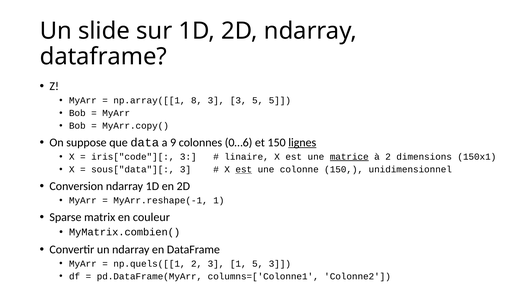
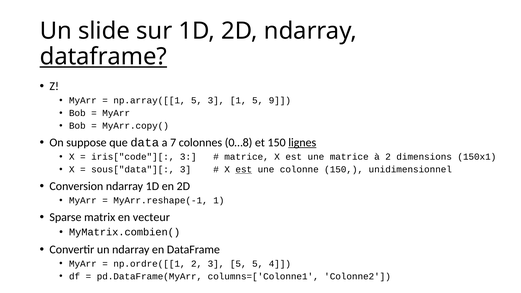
dataframe underline: none -> present (103, 57)
np.array([[1 8: 8 -> 5 (197, 100)
3 3: 3 -> 1 (238, 100)
5 5: 5 -> 9 (280, 100)
9: 9 -> 7 (173, 143)
0…6: 0…6 -> 0…8 (239, 143)
linaire: linaire -> matrice (247, 157)
matrice underline: present -> none (349, 157)
couleur: couleur -> vecteur (151, 217)
np.quels([[1: np.quels([[1 -> np.ordre([[1 (149, 264)
3 1: 1 -> 5 (238, 264)
5 3: 3 -> 4 (280, 264)
